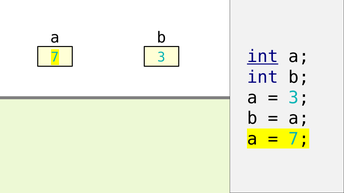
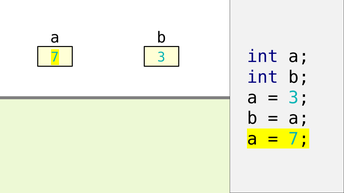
int underline: present -> none (263, 57)
